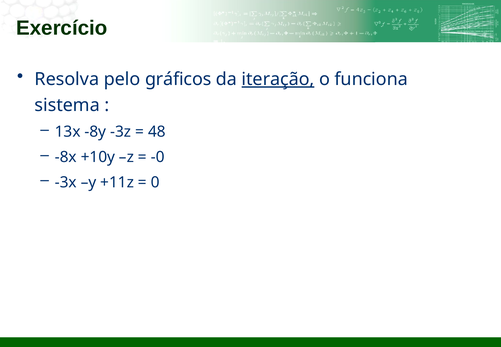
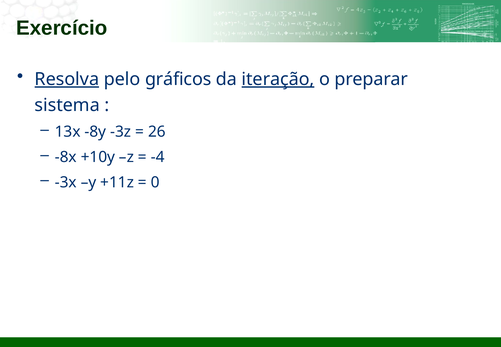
Resolva underline: none -> present (67, 79)
funciona: funciona -> preparar (371, 79)
48: 48 -> 26 (157, 132)
-0: -0 -> -4 (158, 157)
